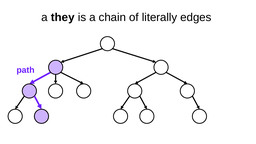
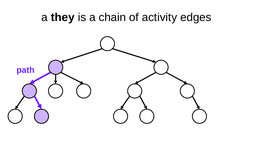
literally: literally -> activity (159, 17)
